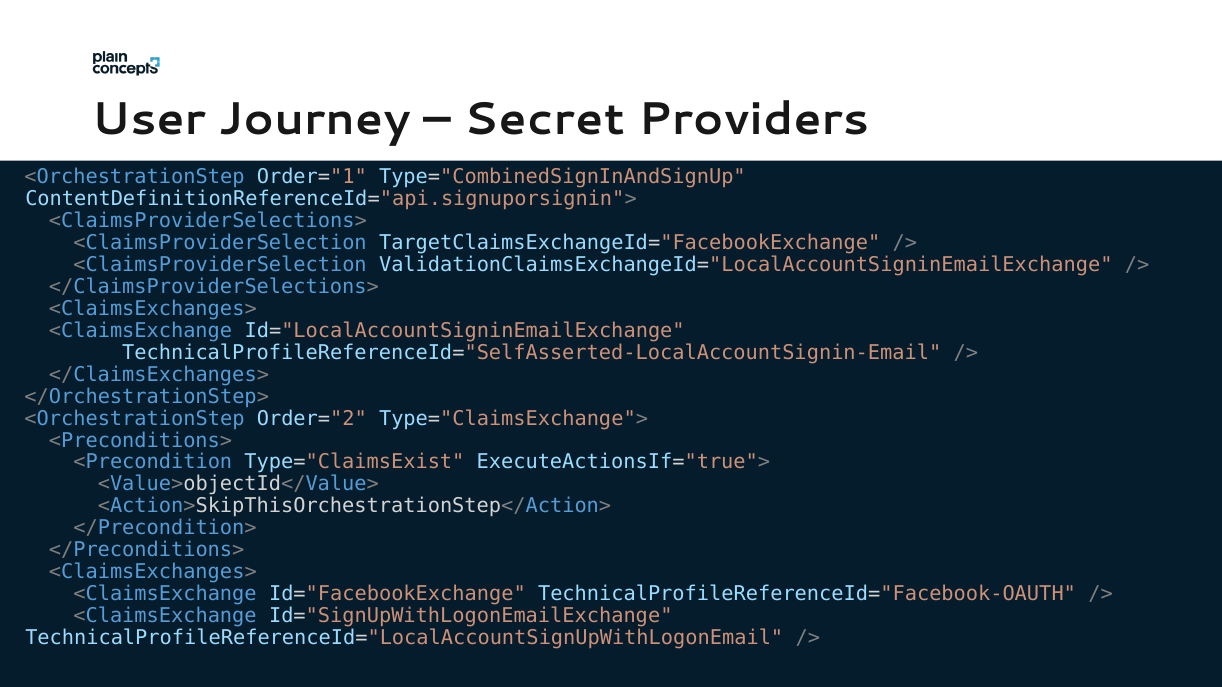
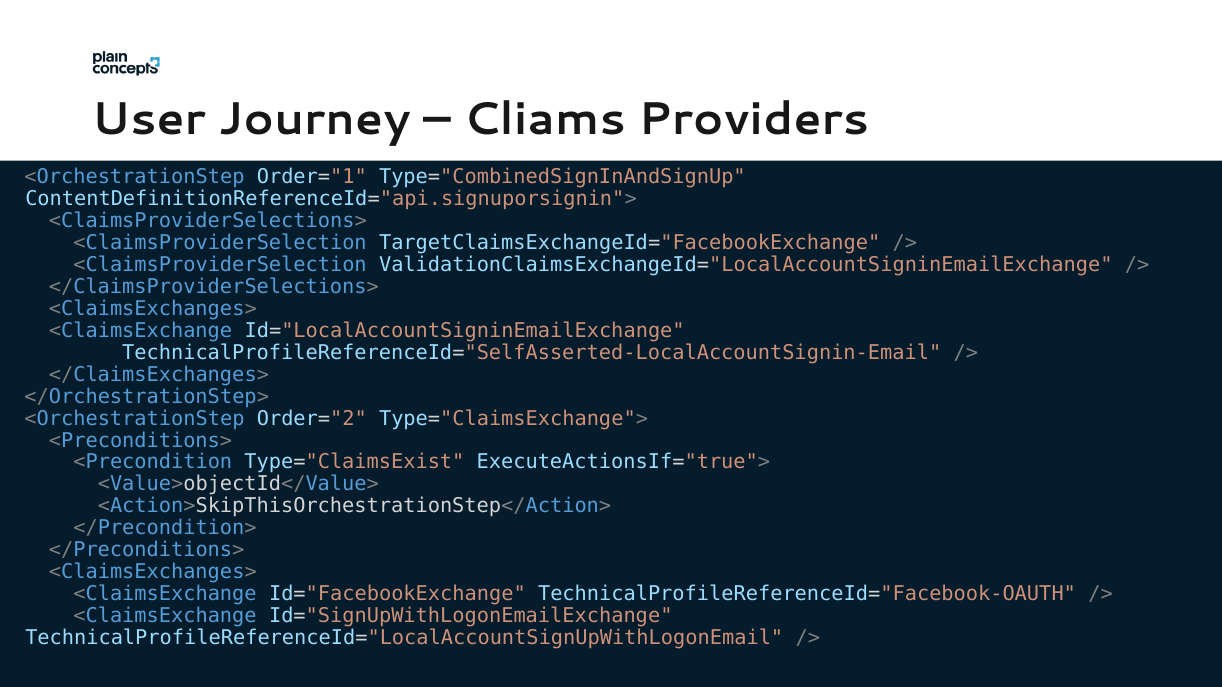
Secret: Secret -> Cliams (545, 120)
